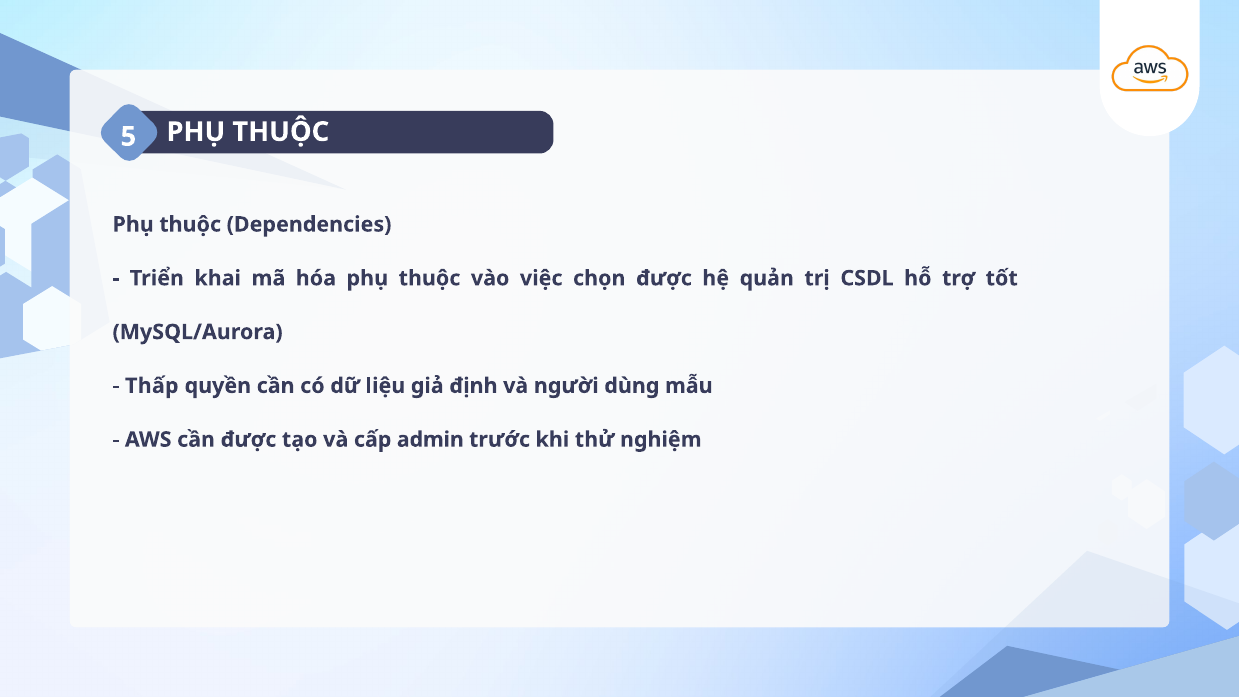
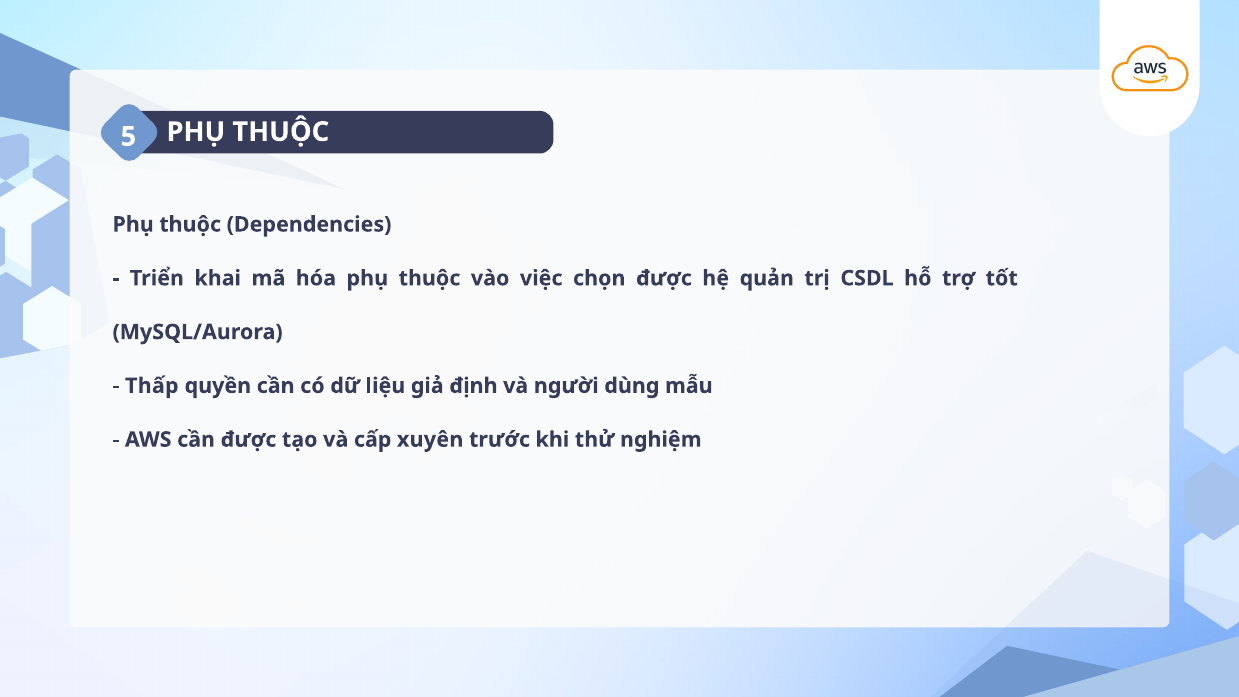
admin: admin -> xuyên (430, 440)
